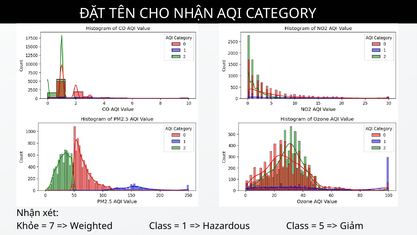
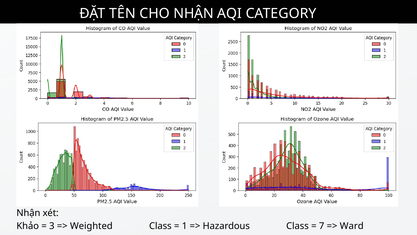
Khỏe: Khỏe -> Khảo (28, 226)
7: 7 -> 3 (52, 226)
5: 5 -> 7 (322, 226)
Giảm: Giảm -> Ward (352, 226)
